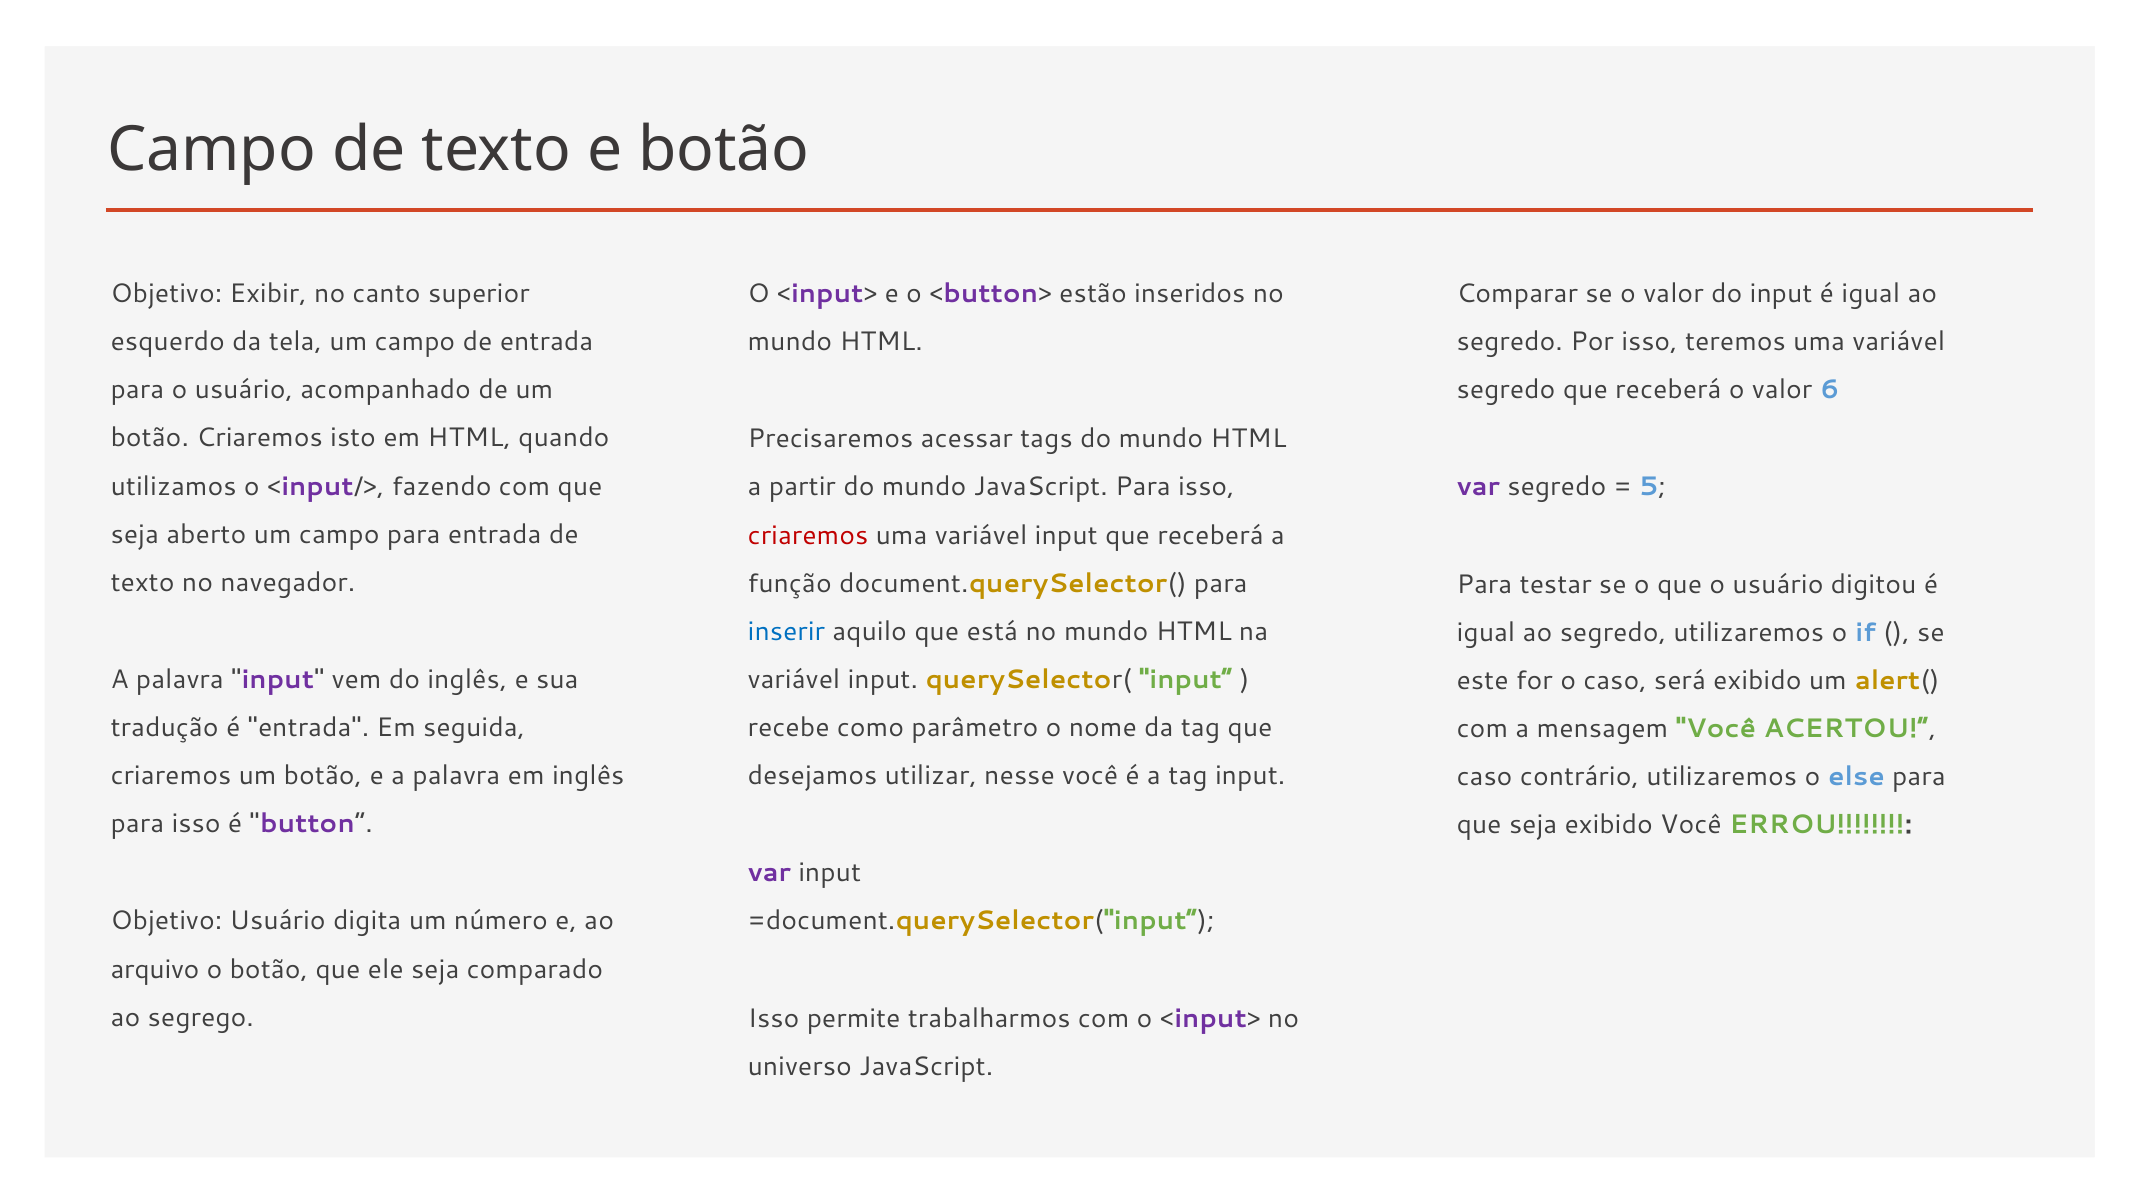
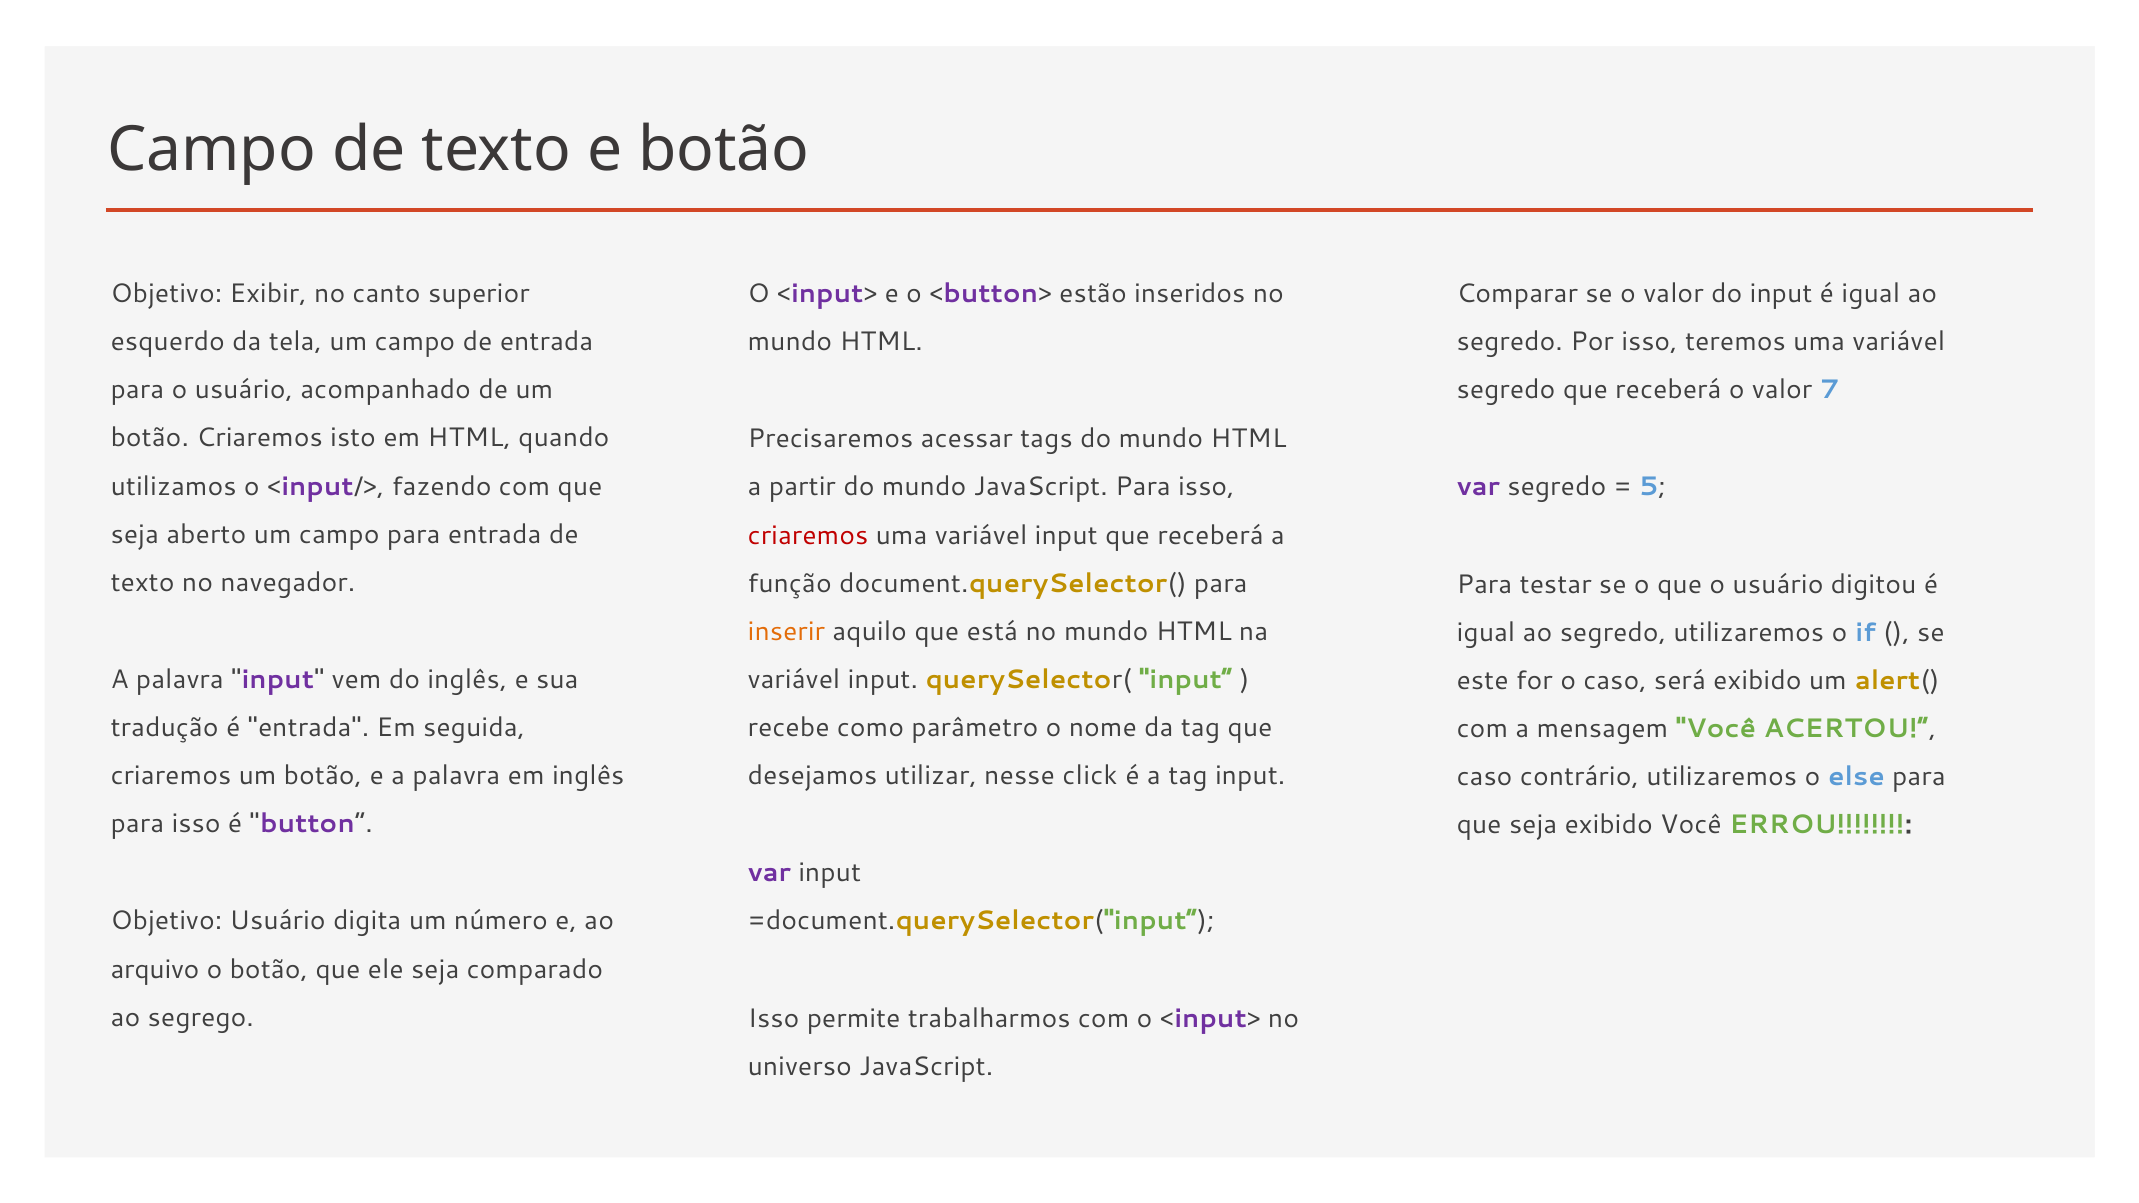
6: 6 -> 7 (1830, 390)
inserir colour: blue -> orange (786, 632)
nesse você: você -> click (1090, 776)
